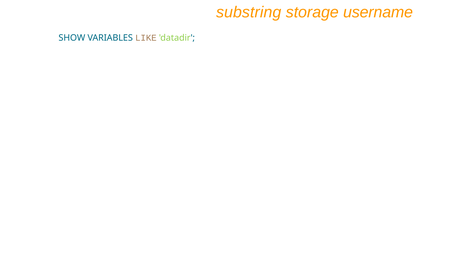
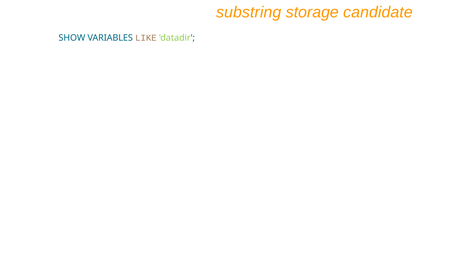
username: username -> candidate (378, 12)
